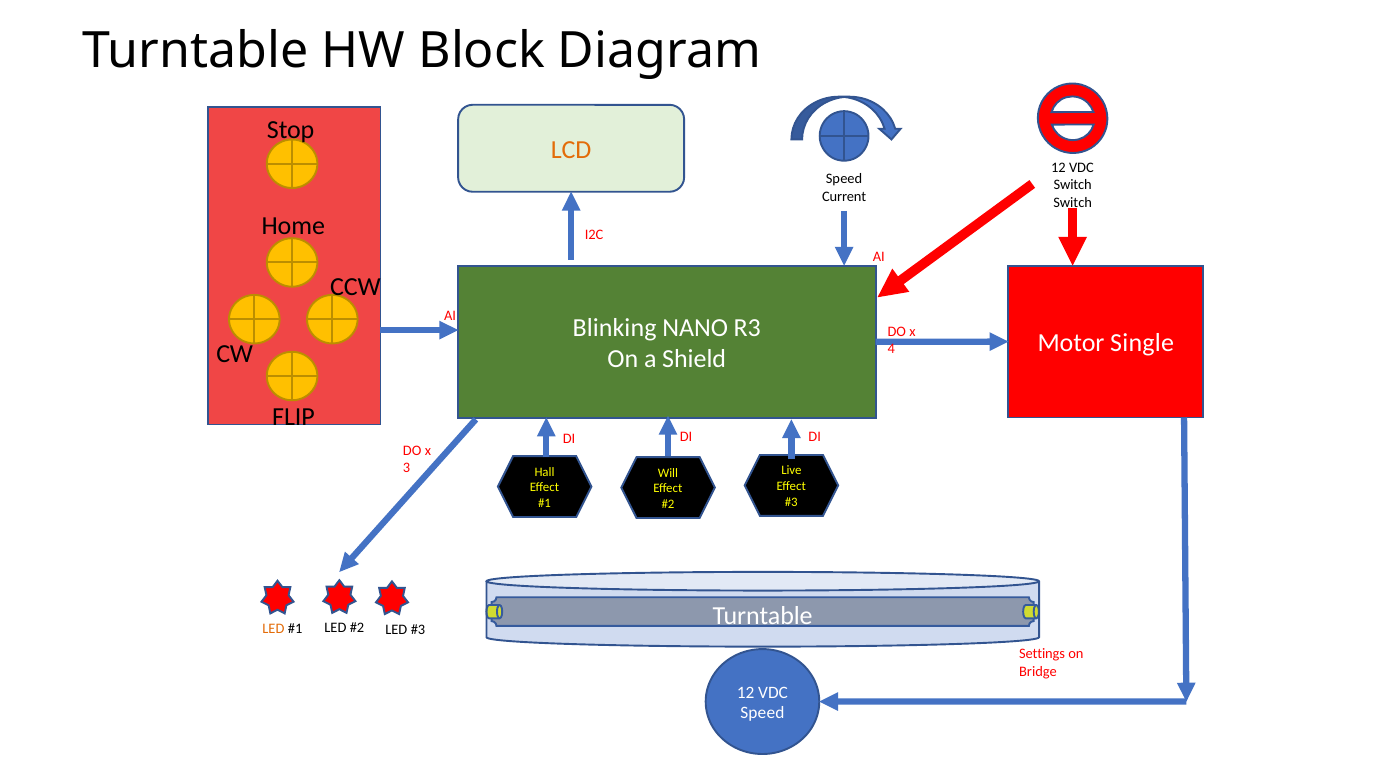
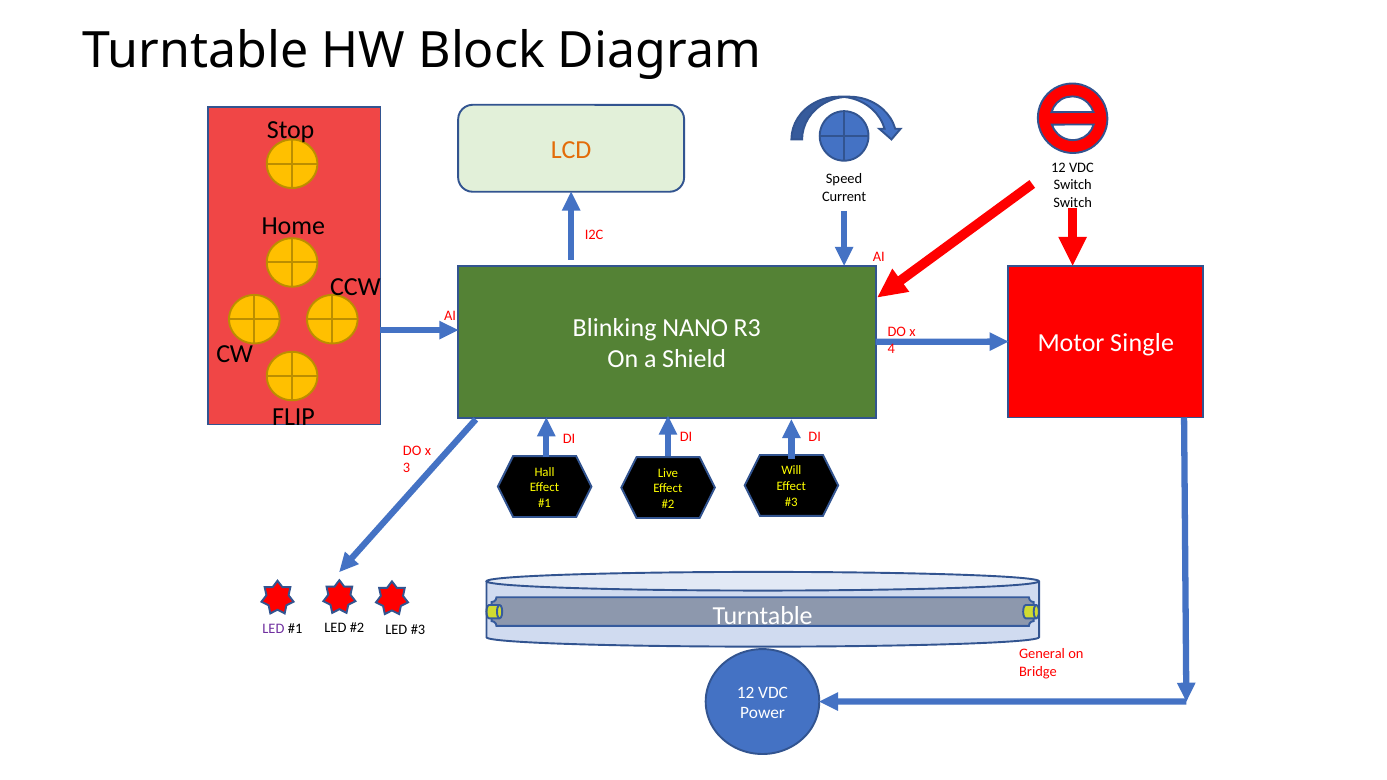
Live: Live -> Will (791, 471)
Will: Will -> Live (668, 473)
LED colour: orange -> purple (273, 629)
Settings: Settings -> General (1042, 654)
Speed: Speed -> Power (762, 713)
